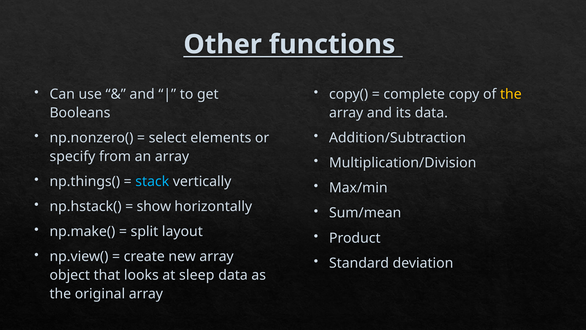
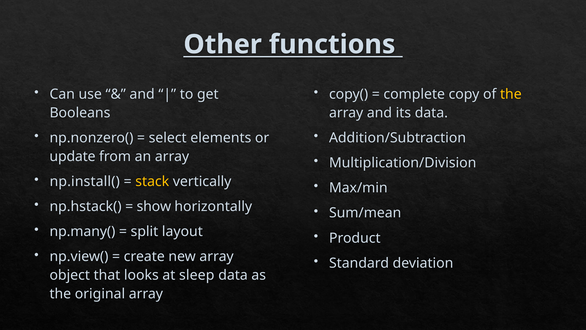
specify: specify -> update (73, 156)
np.things(: np.things( -> np.install( (85, 181)
stack colour: light blue -> yellow (152, 181)
np.make(: np.make( -> np.many( (82, 231)
